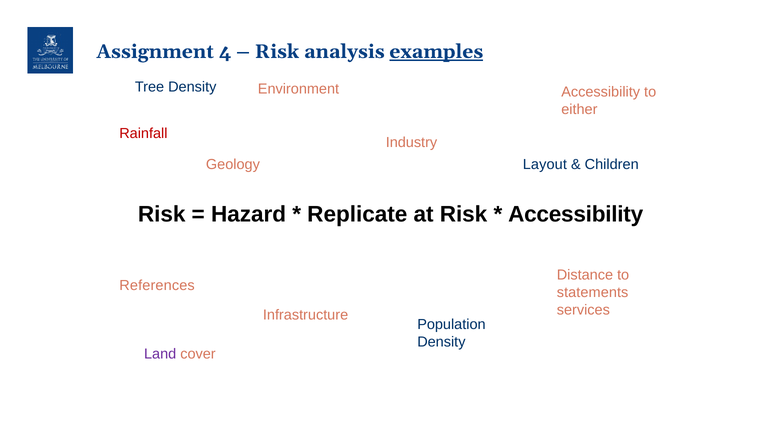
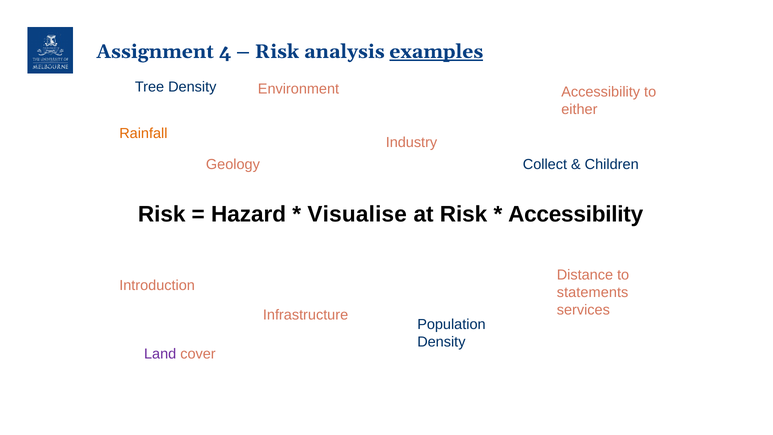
Rainfall colour: red -> orange (143, 134)
Layout: Layout -> Collect (545, 165)
Replicate: Replicate -> Visualise (357, 214)
References: References -> Introduction (157, 285)
